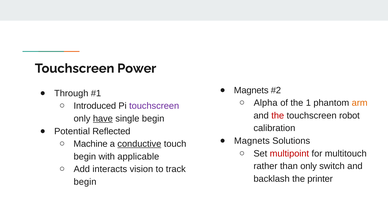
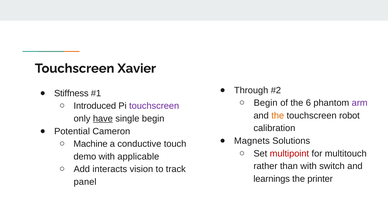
Power: Power -> Xavier (137, 69)
Magnets: Magnets -> Through (251, 90)
Through: Through -> Stiffness (71, 93)
Alpha: Alpha -> Begin (266, 103)
1: 1 -> 6 (308, 103)
arm colour: orange -> purple (360, 103)
the colour: red -> orange (278, 116)
Reflected: Reflected -> Cameron (111, 131)
conductive underline: present -> none (139, 144)
begin: begin -> demo (85, 157)
than only: only -> with (309, 166)
backlash: backlash -> learnings (272, 179)
begin: begin -> panel (85, 182)
